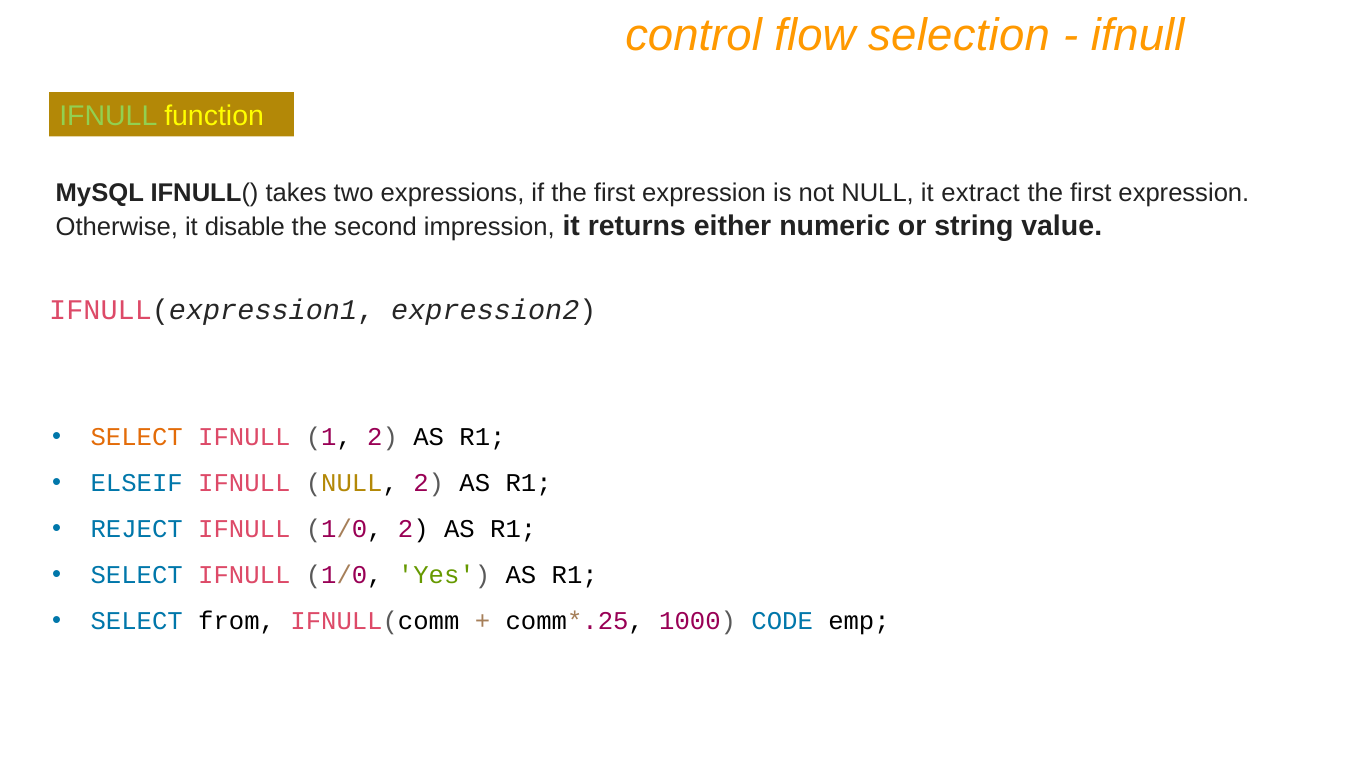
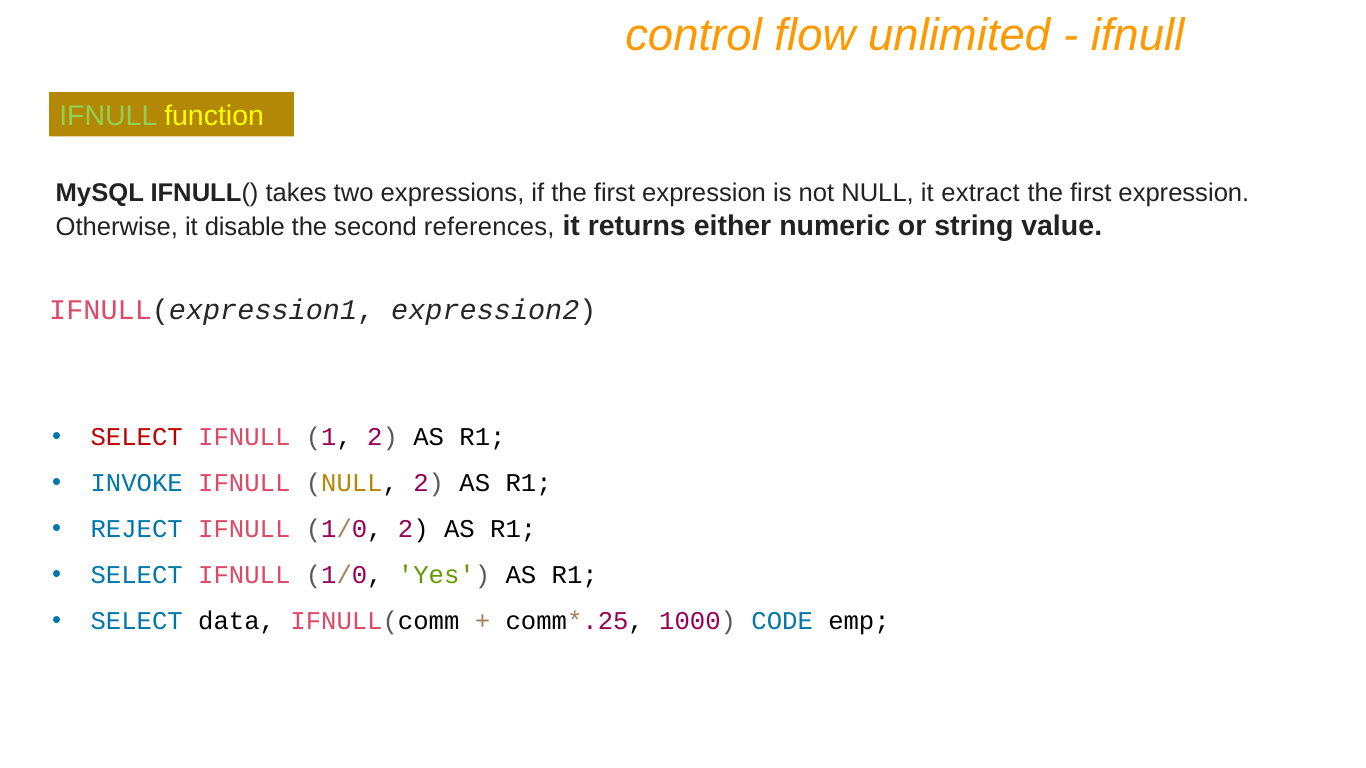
selection: selection -> unlimited (959, 36)
impression: impression -> references (489, 227)
SELECT colour: orange -> red (137, 437)
ELSEIF: ELSEIF -> INVOKE (137, 483)
from: from -> data (237, 622)
